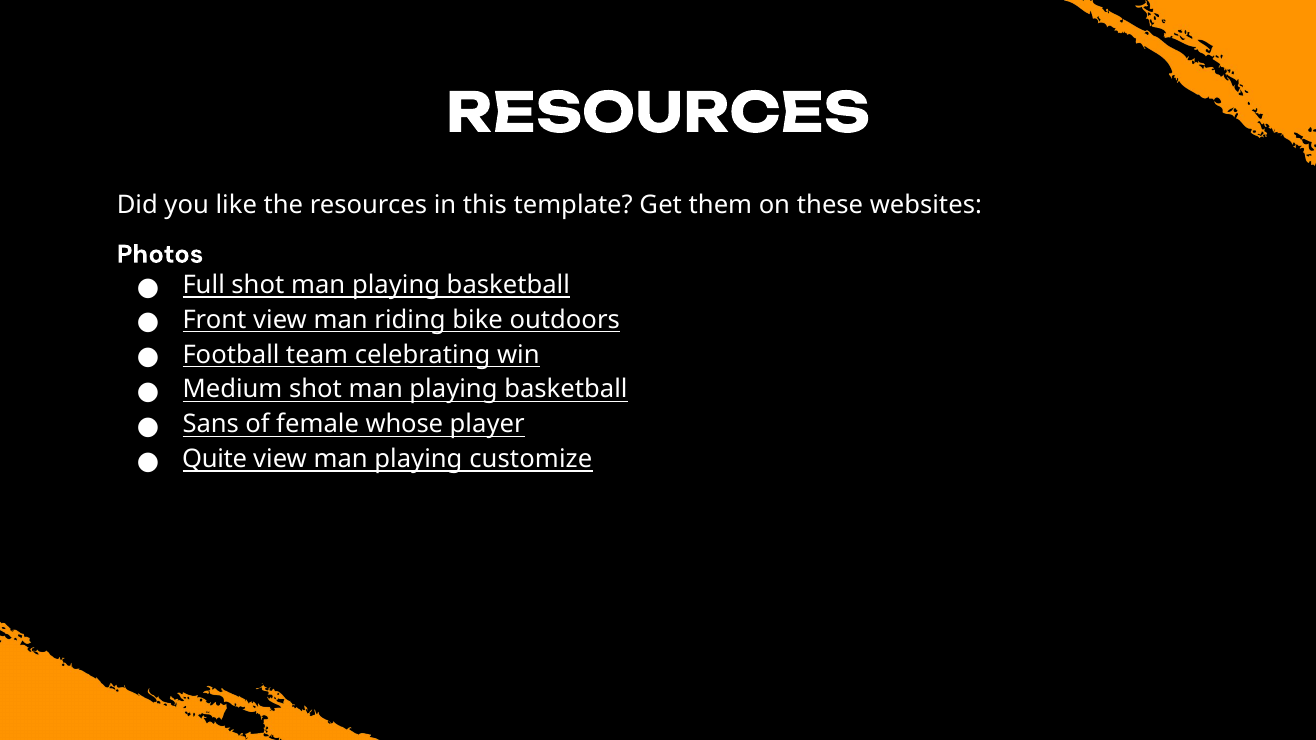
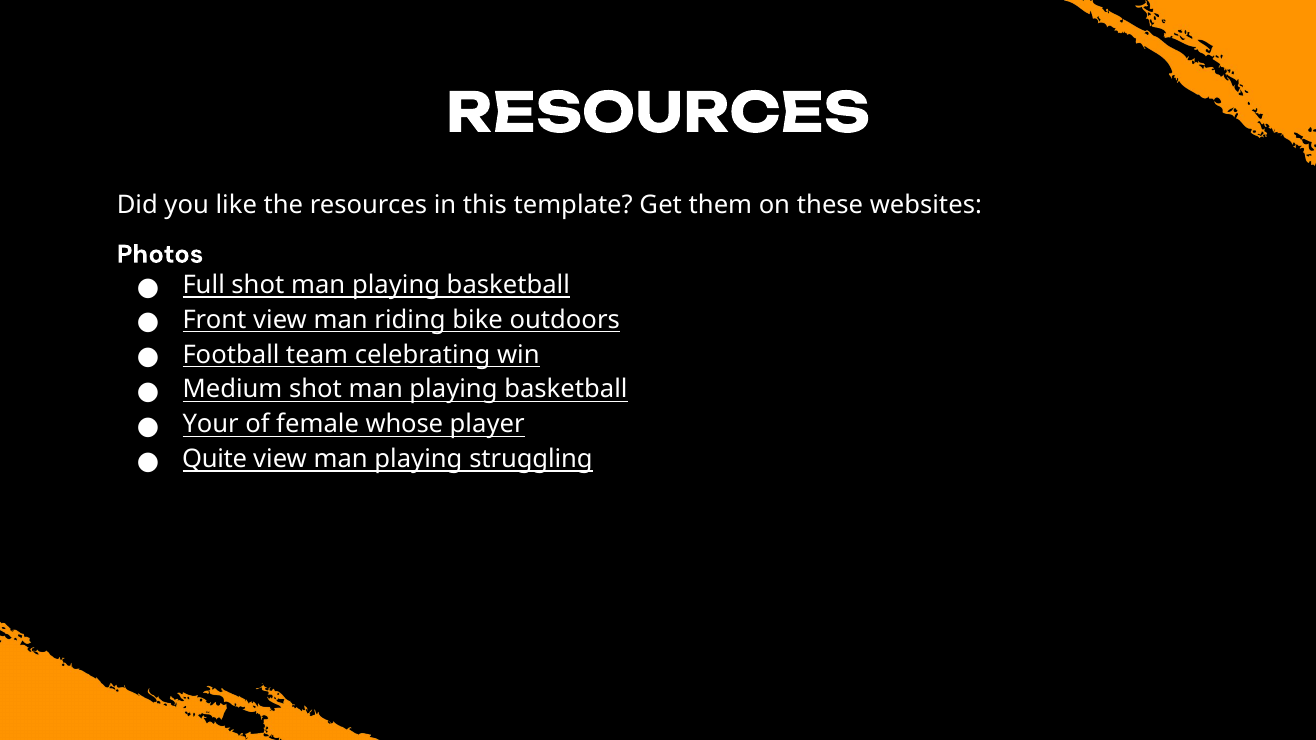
Sans: Sans -> Your (211, 424)
customize: customize -> struggling (531, 459)
